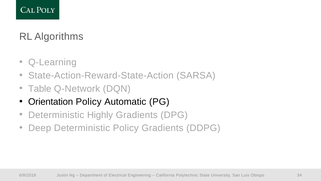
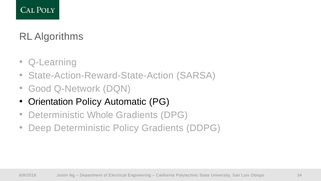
Table: Table -> Good (40, 88)
Highly: Highly -> Whole (100, 115)
